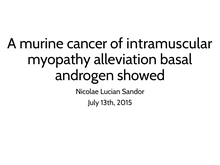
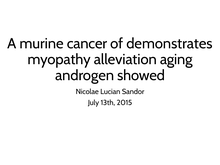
intramuscular: intramuscular -> demonstrates (169, 44)
basal: basal -> aging (176, 59)
